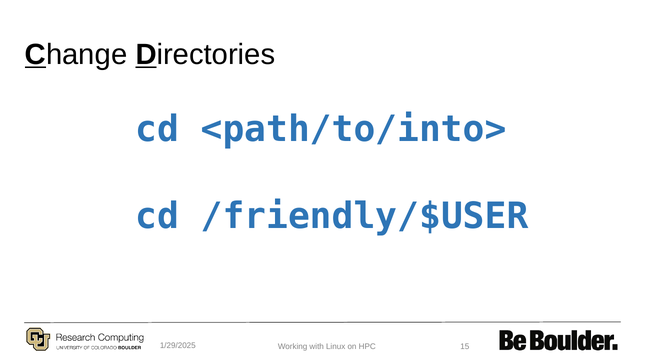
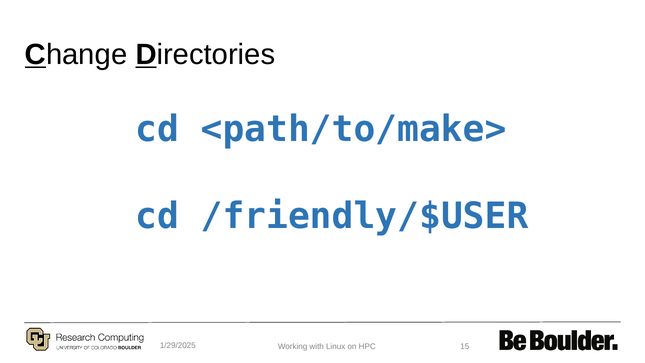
<path/to/into>: <path/to/into> -> <path/to/make> (354, 129)
